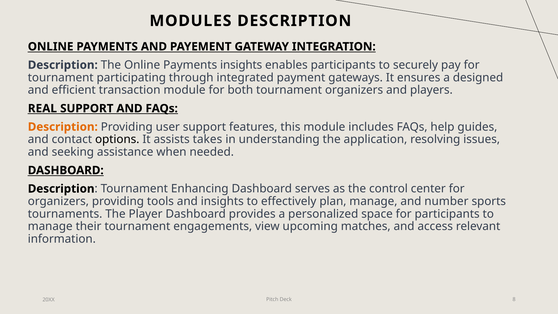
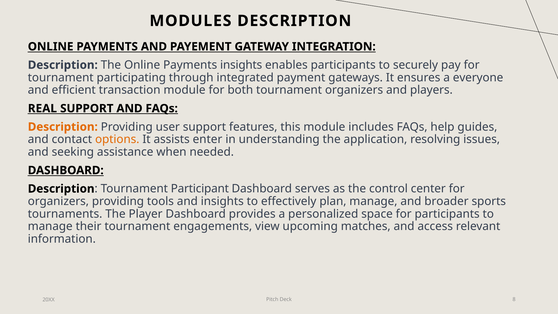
designed: designed -> everyone (478, 78)
options colour: black -> orange (117, 139)
takes: takes -> enter (207, 139)
Enhancing: Enhancing -> Participant (200, 189)
number: number -> broader (446, 201)
